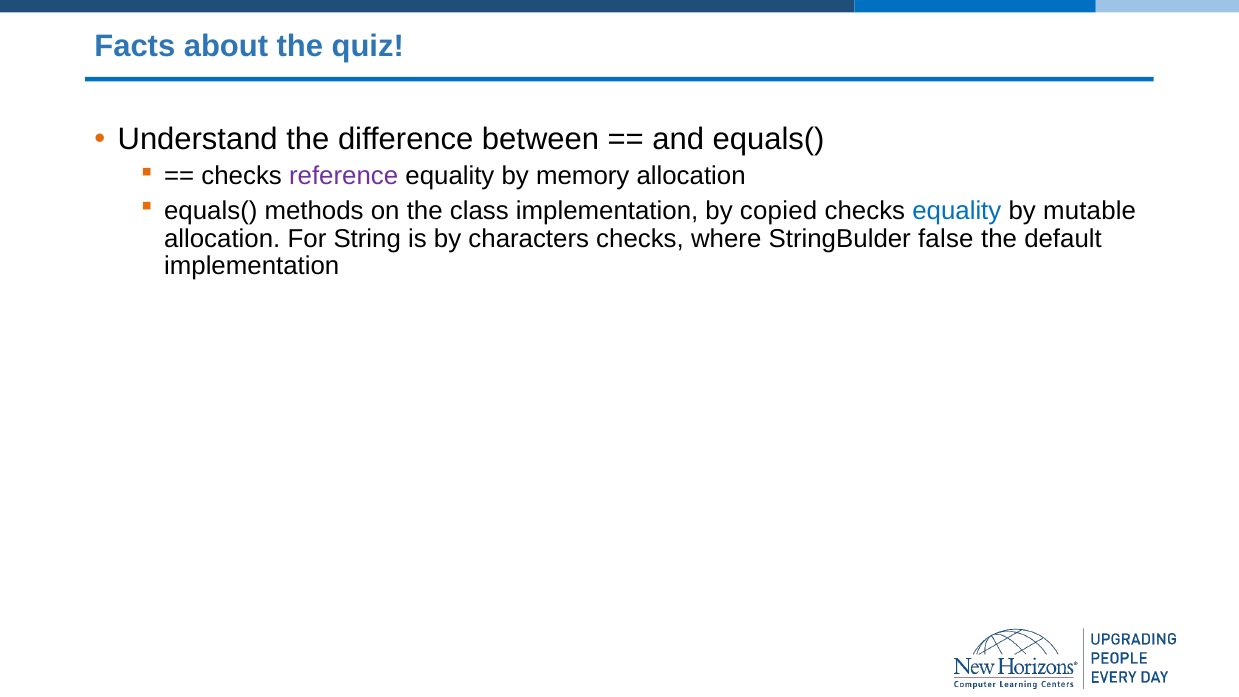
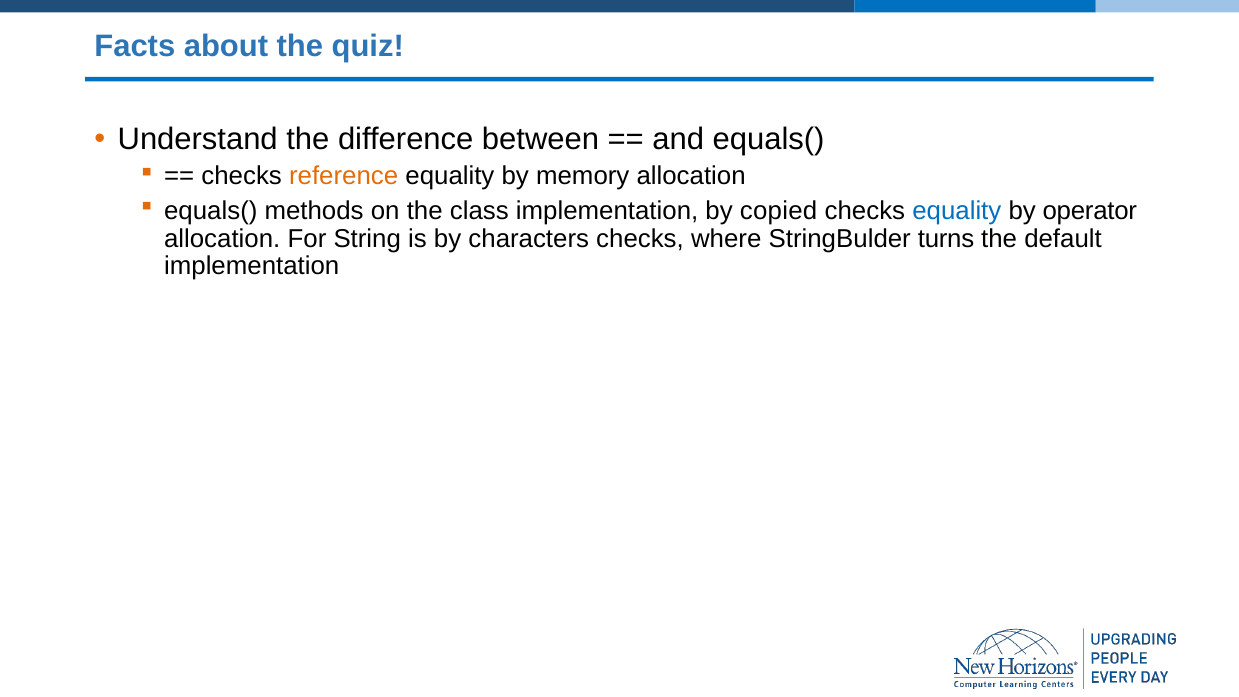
reference colour: purple -> orange (344, 176)
mutable: mutable -> operator (1090, 211)
false: false -> turns (946, 239)
